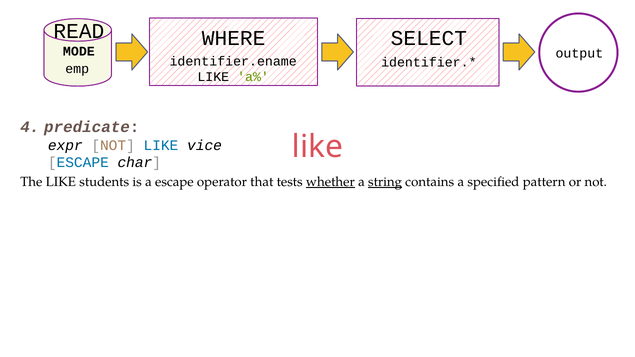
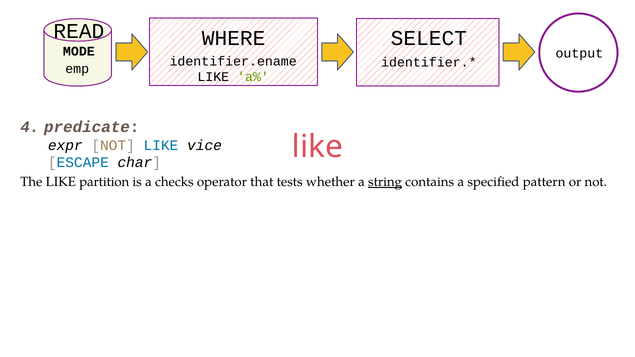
students: students -> partition (104, 182)
a escape: escape -> checks (174, 182)
whether underline: present -> none (330, 182)
